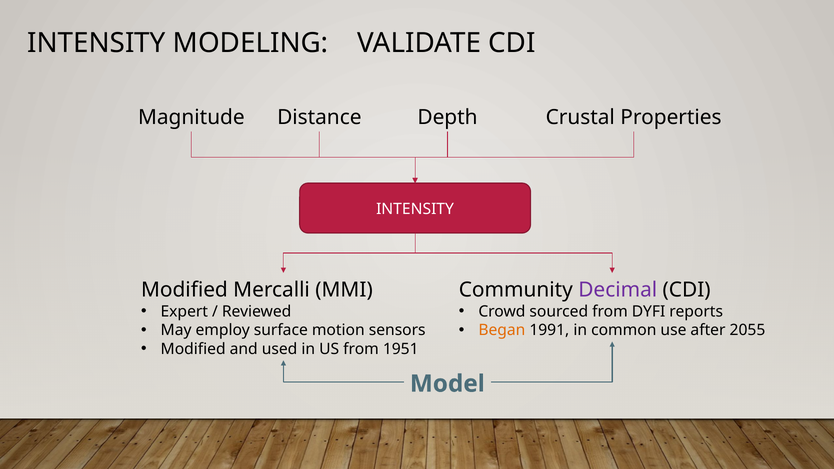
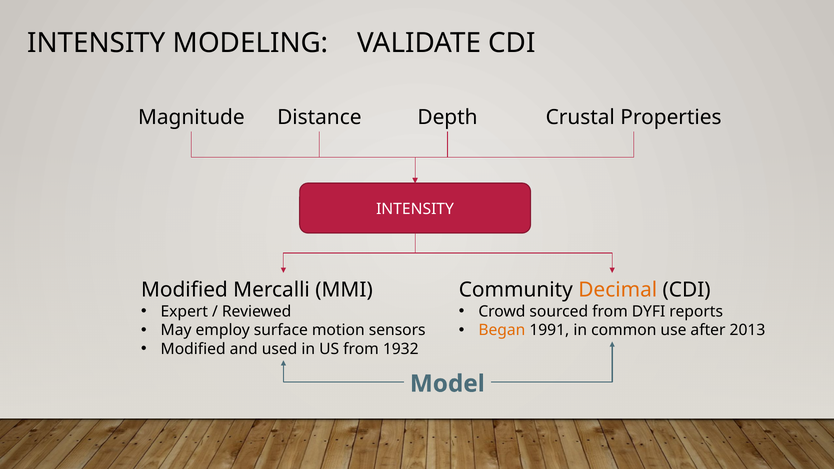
Decimal colour: purple -> orange (618, 290)
2055: 2055 -> 2013 (747, 330)
1951: 1951 -> 1932 (401, 349)
